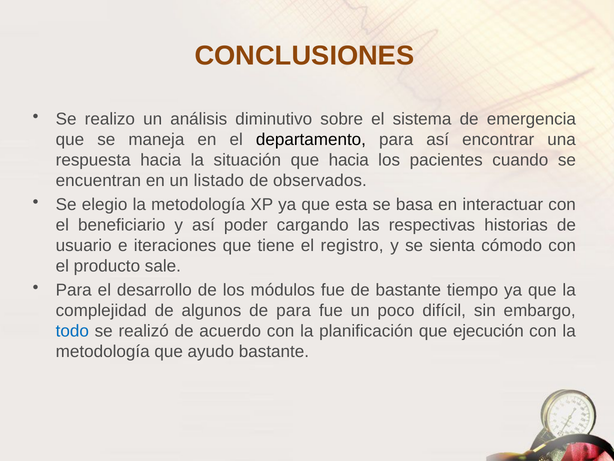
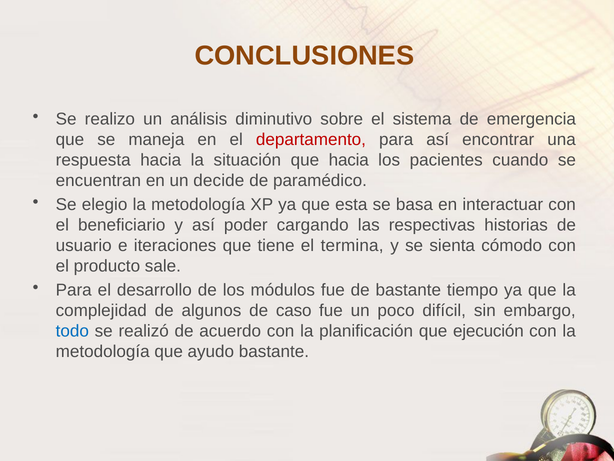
departamento colour: black -> red (311, 140)
listado: listado -> decide (219, 181)
observados: observados -> paramédico (320, 181)
registro: registro -> termina (352, 245)
de para: para -> caso (294, 310)
